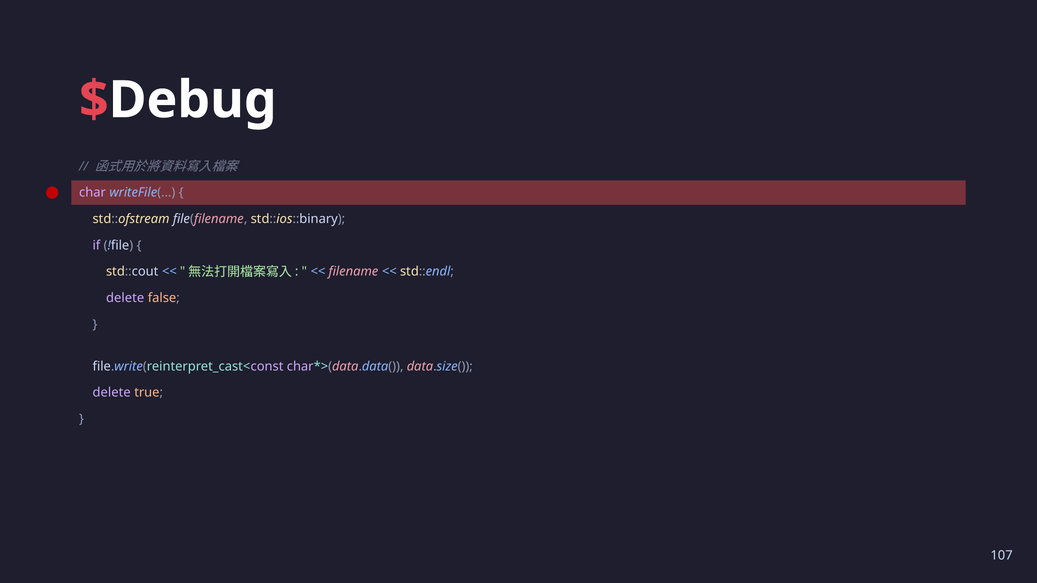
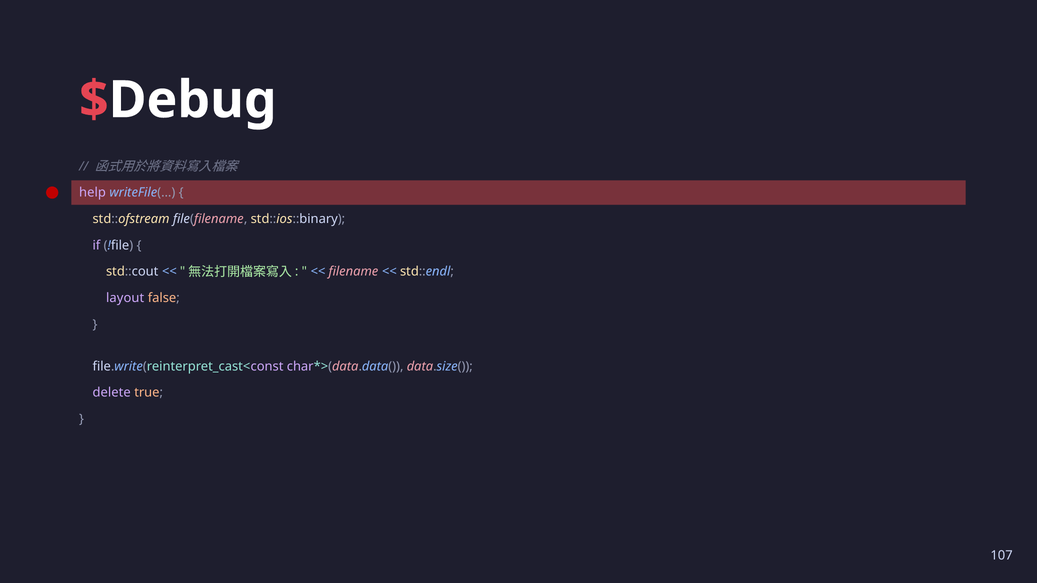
char: char -> help (92, 193)
delete: delete -> layout (125, 298)
